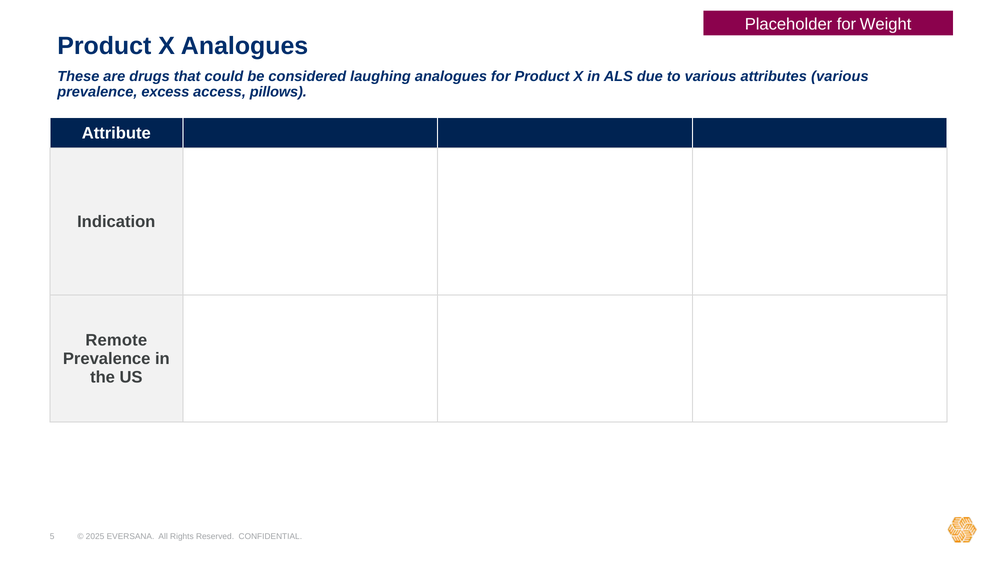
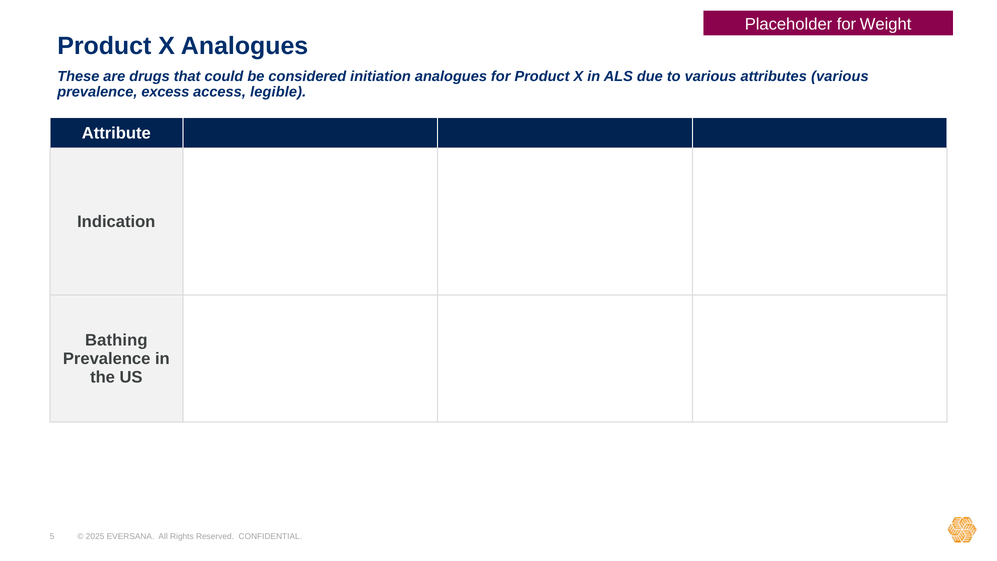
laughing: laughing -> initiation (381, 76)
pillows: pillows -> legible (278, 92)
Remote: Remote -> Bathing (116, 340)
